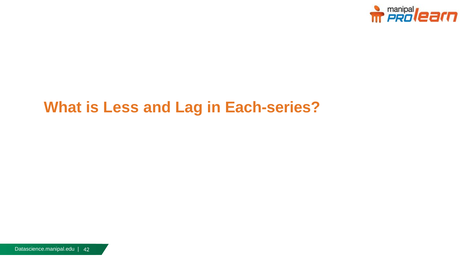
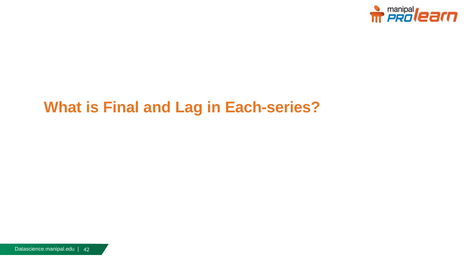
Less: Less -> Final (121, 107)
